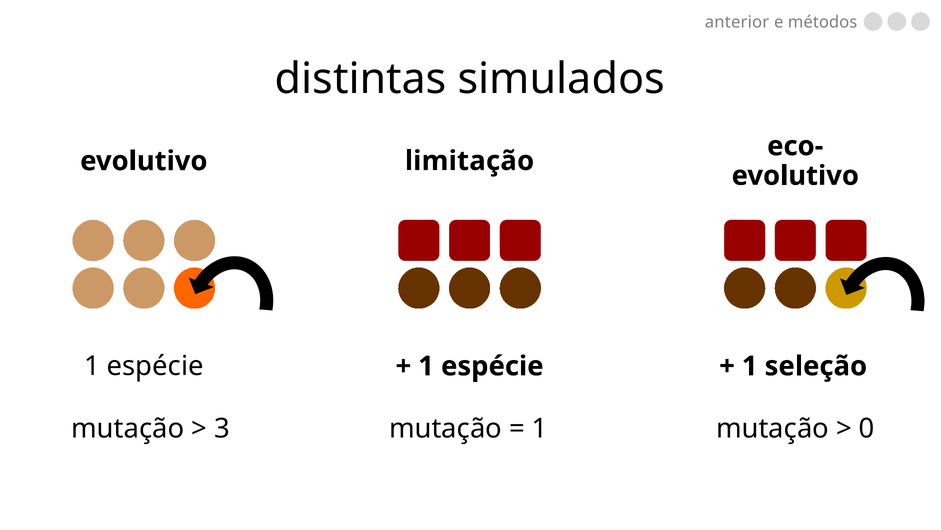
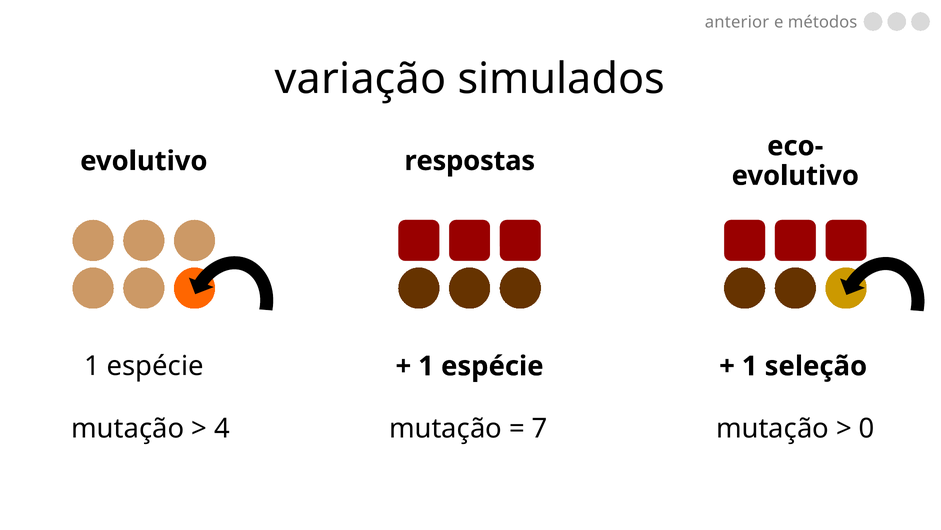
distintas: distintas -> variação (361, 79)
limitação: limitação -> respostas (470, 161)
3: 3 -> 4 (222, 428)
1: 1 -> 7 (540, 428)
